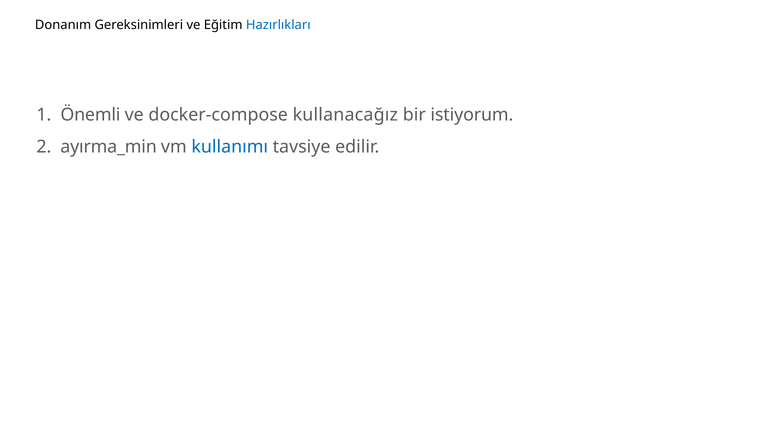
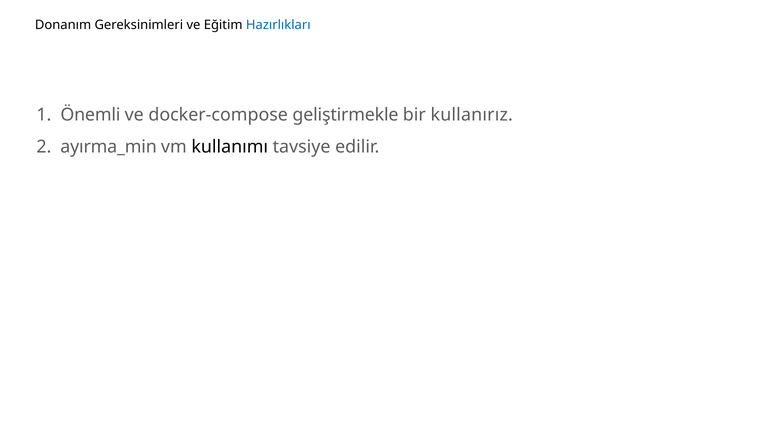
kullanacağız: kullanacağız -> geliştirmekle (345, 115)
istiyorum: istiyorum -> kullanırız (472, 115)
kullanımı colour: blue -> black (230, 147)
